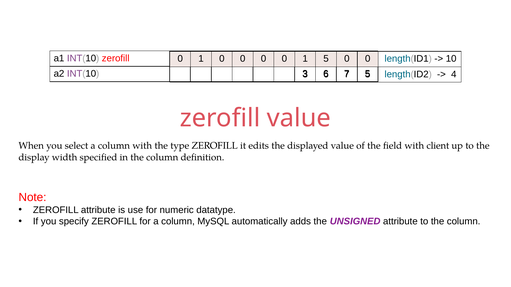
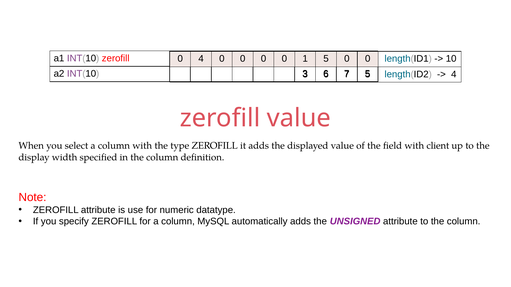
1: 1 -> 4 (201, 59)
it edits: edits -> adds (259, 146)
